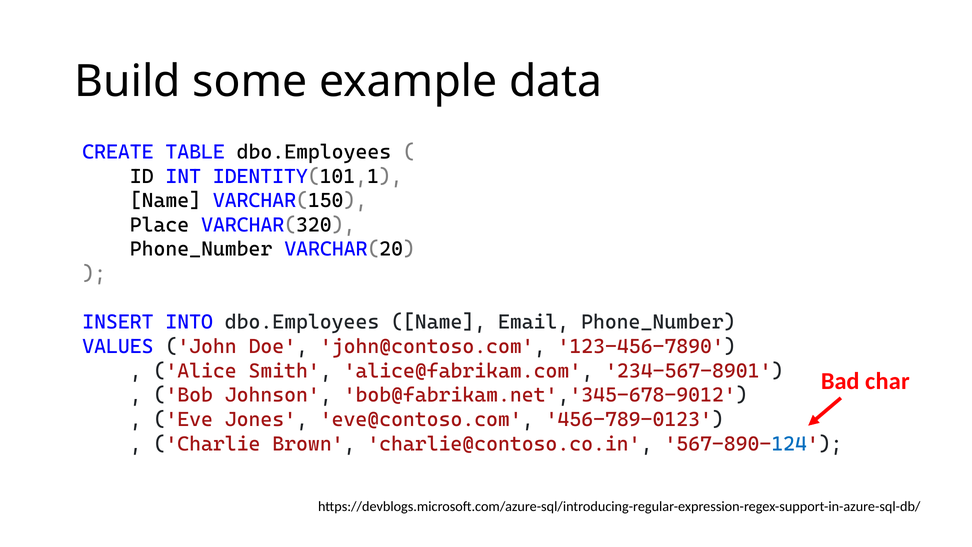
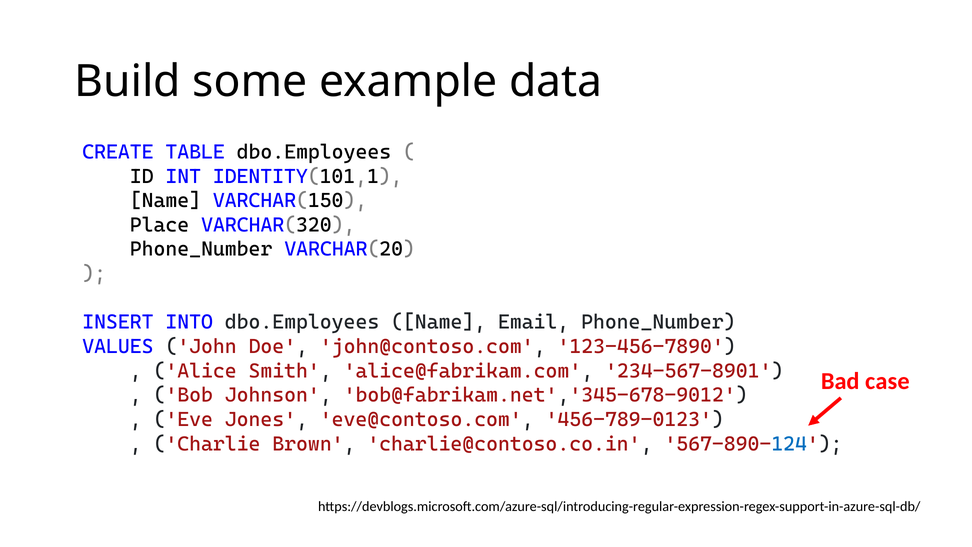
char: char -> case (887, 381)
